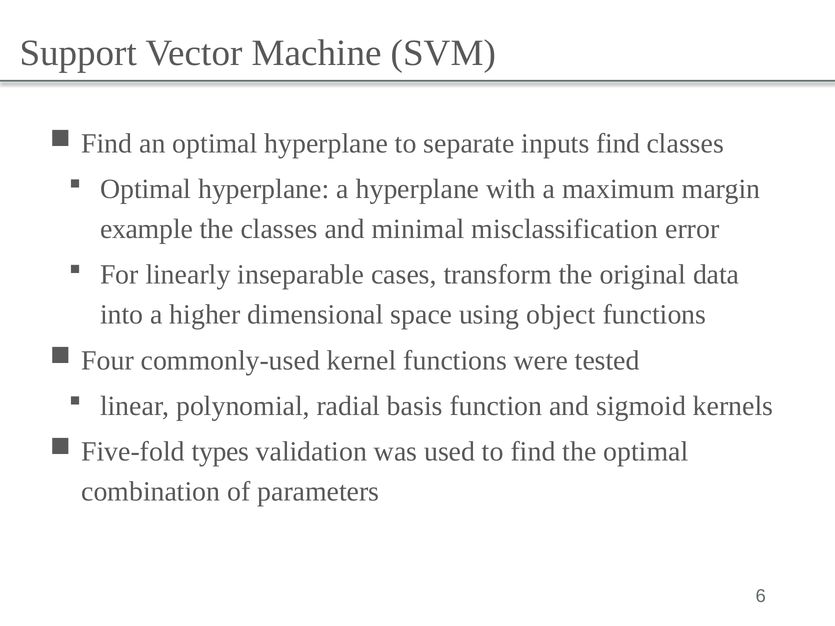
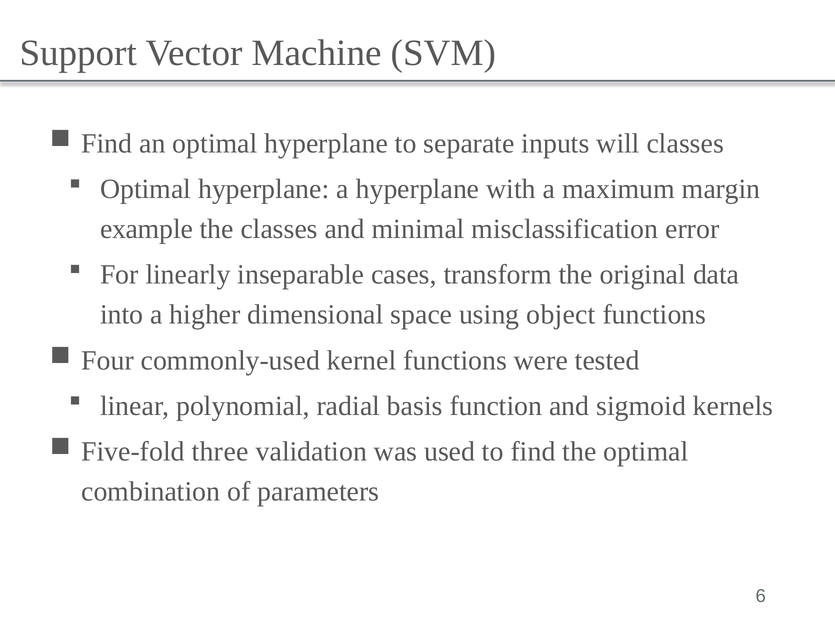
inputs find: find -> will (618, 144)
types: types -> three (220, 452)
